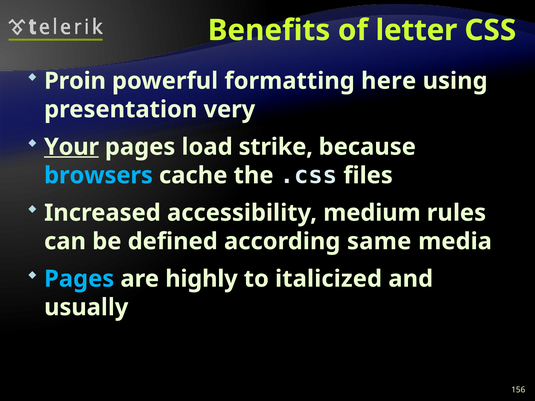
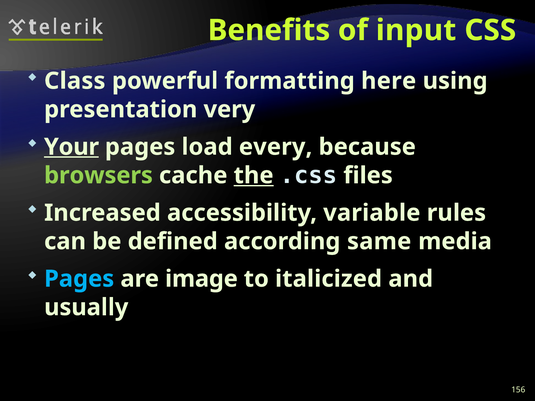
letter: letter -> input (416, 30)
Proin: Proin -> Class (75, 81)
strike: strike -> every (276, 147)
browsers colour: light blue -> light green (98, 176)
the underline: none -> present (254, 176)
medium: medium -> variable (372, 213)
highly: highly -> image (201, 279)
